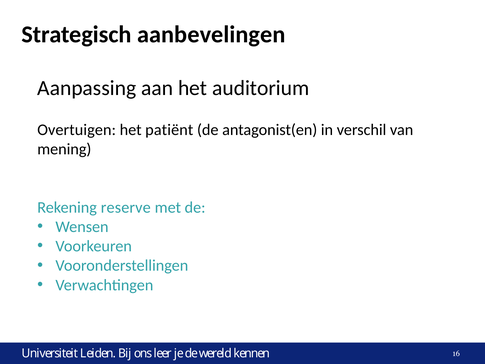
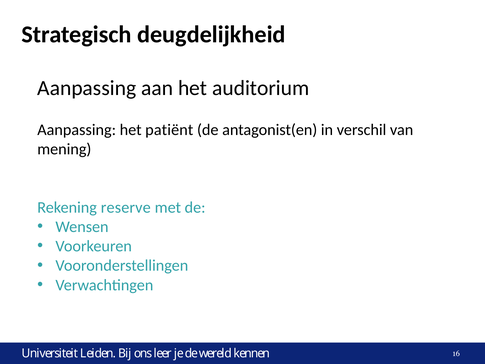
aanbevelingen: aanbevelingen -> deugdelijkheid (211, 35)
Overtuigen: Overtuigen -> Aanpassing (77, 130)
